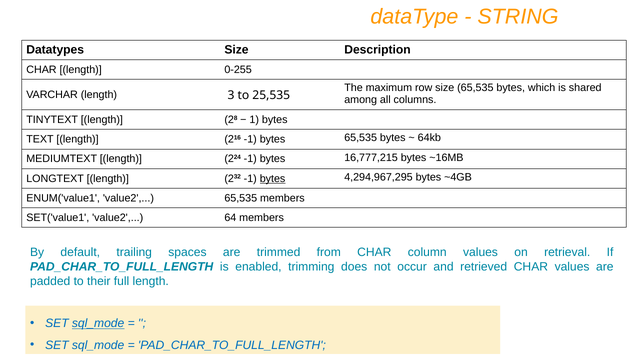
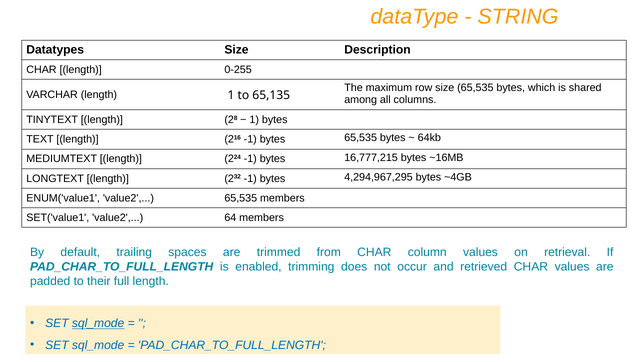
length 3: 3 -> 1 (231, 95)
25,535: 25,535 -> 65,135 (271, 95)
bytes underline: present -> none (273, 179)
